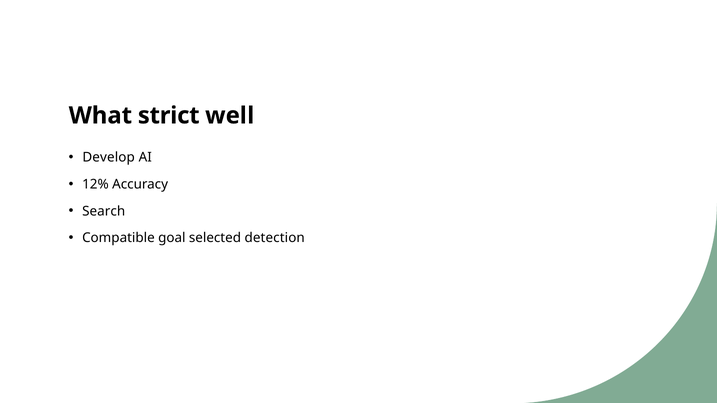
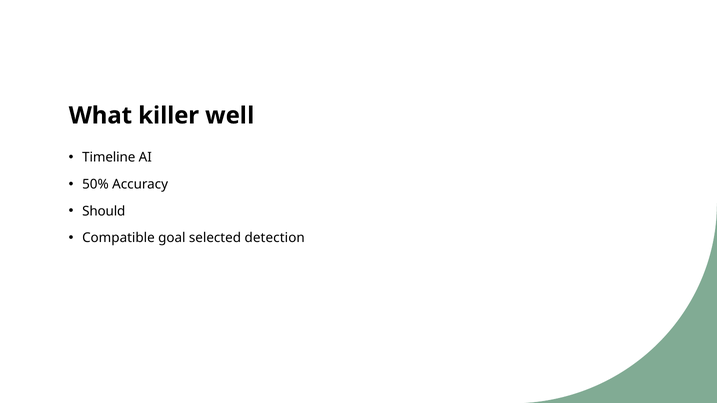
strict: strict -> killer (169, 116)
Develop: Develop -> Timeline (109, 158)
12%: 12% -> 50% (95, 184)
Search: Search -> Should (104, 211)
